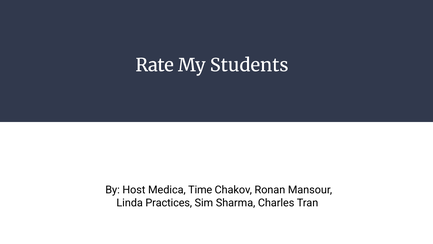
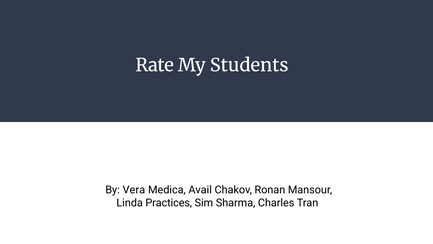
Host: Host -> Vera (134, 190)
Time: Time -> Avail (200, 190)
